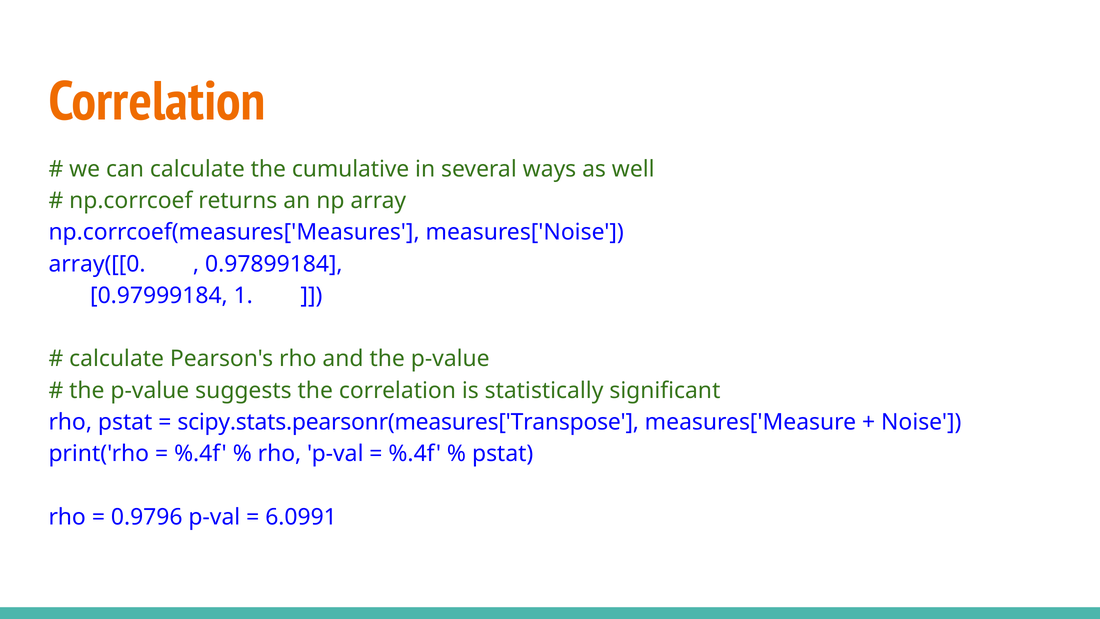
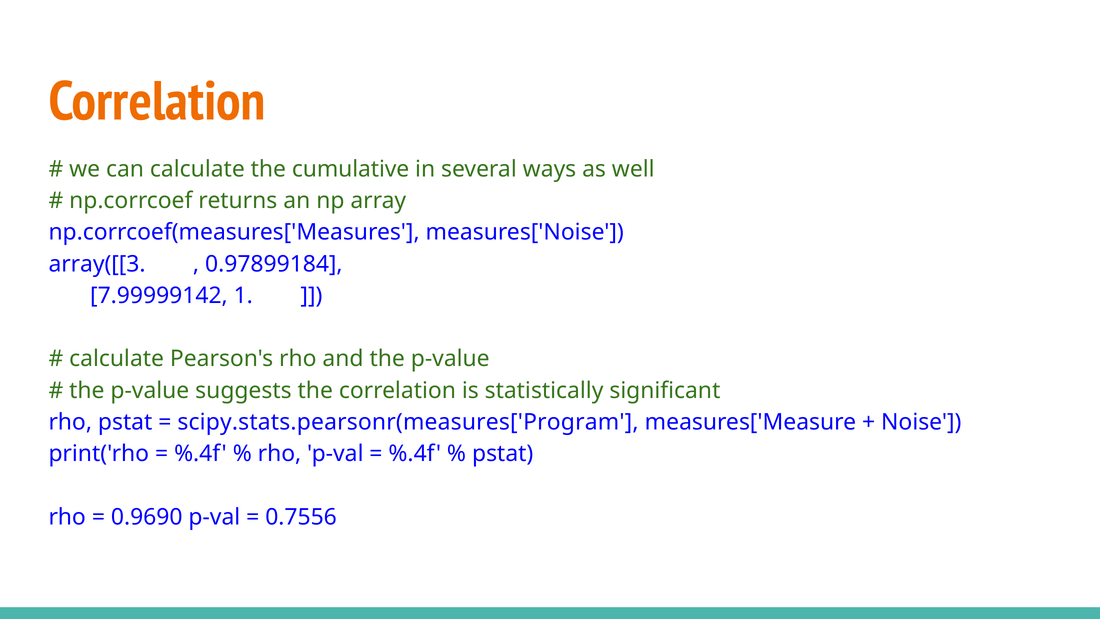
array([[0: array([[0 -> array([[3 (97, 264)
0.97999184: 0.97999184 -> 7.99999142 (159, 296)
scipy.stats.pearsonr(measures['Transpose: scipy.stats.pearsonr(measures['Transpose -> scipy.stats.pearsonr(measures['Program (408, 422)
0.9796: 0.9796 -> 0.9690 (147, 517)
6.0991: 6.0991 -> 0.7556 (301, 517)
